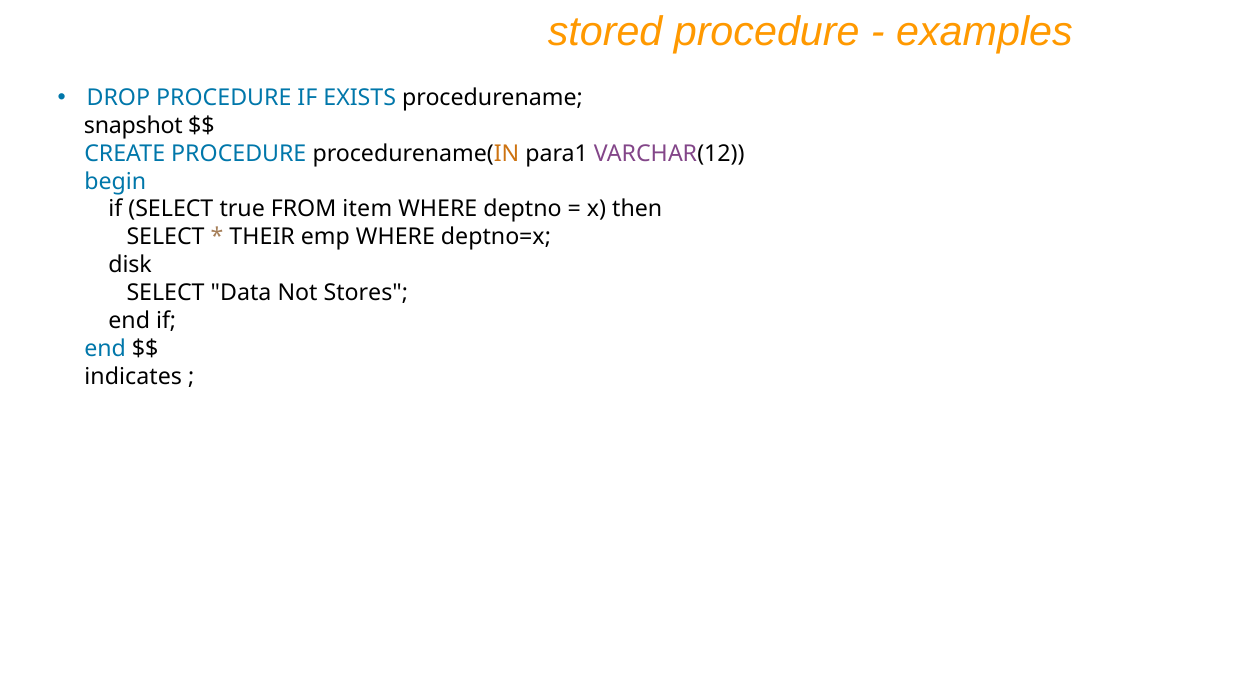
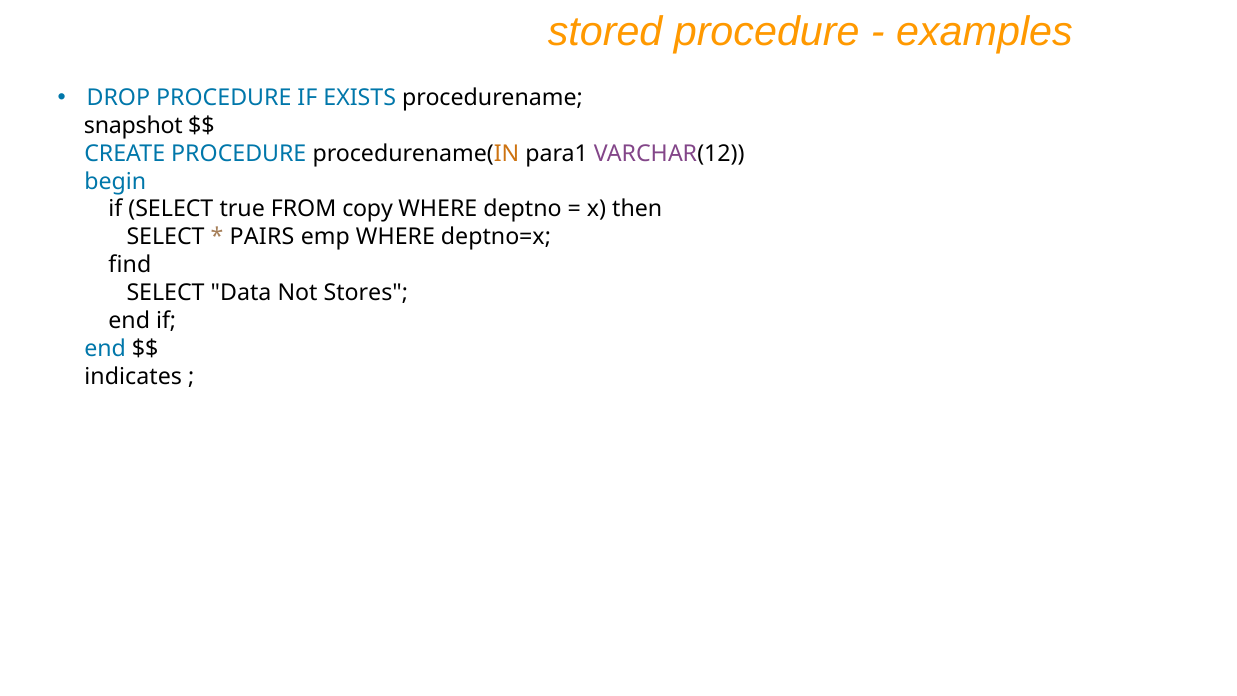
item: item -> copy (368, 209)
THEIR: THEIR -> PAIRS (262, 237)
disk: disk -> find (130, 265)
